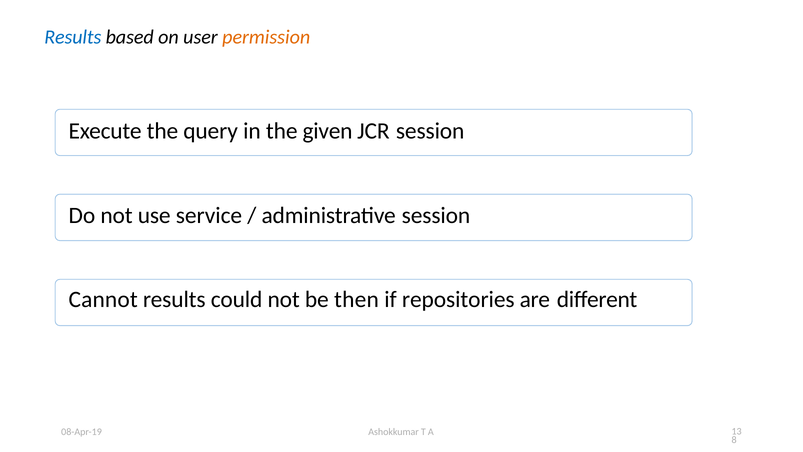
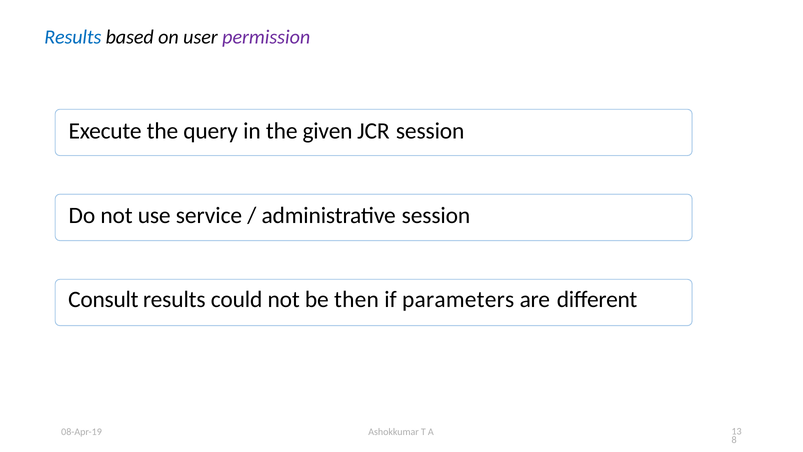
permission colour: orange -> purple (266, 37)
Cannot: Cannot -> Consult (103, 299)
repositories: repositories -> parameters (458, 299)
